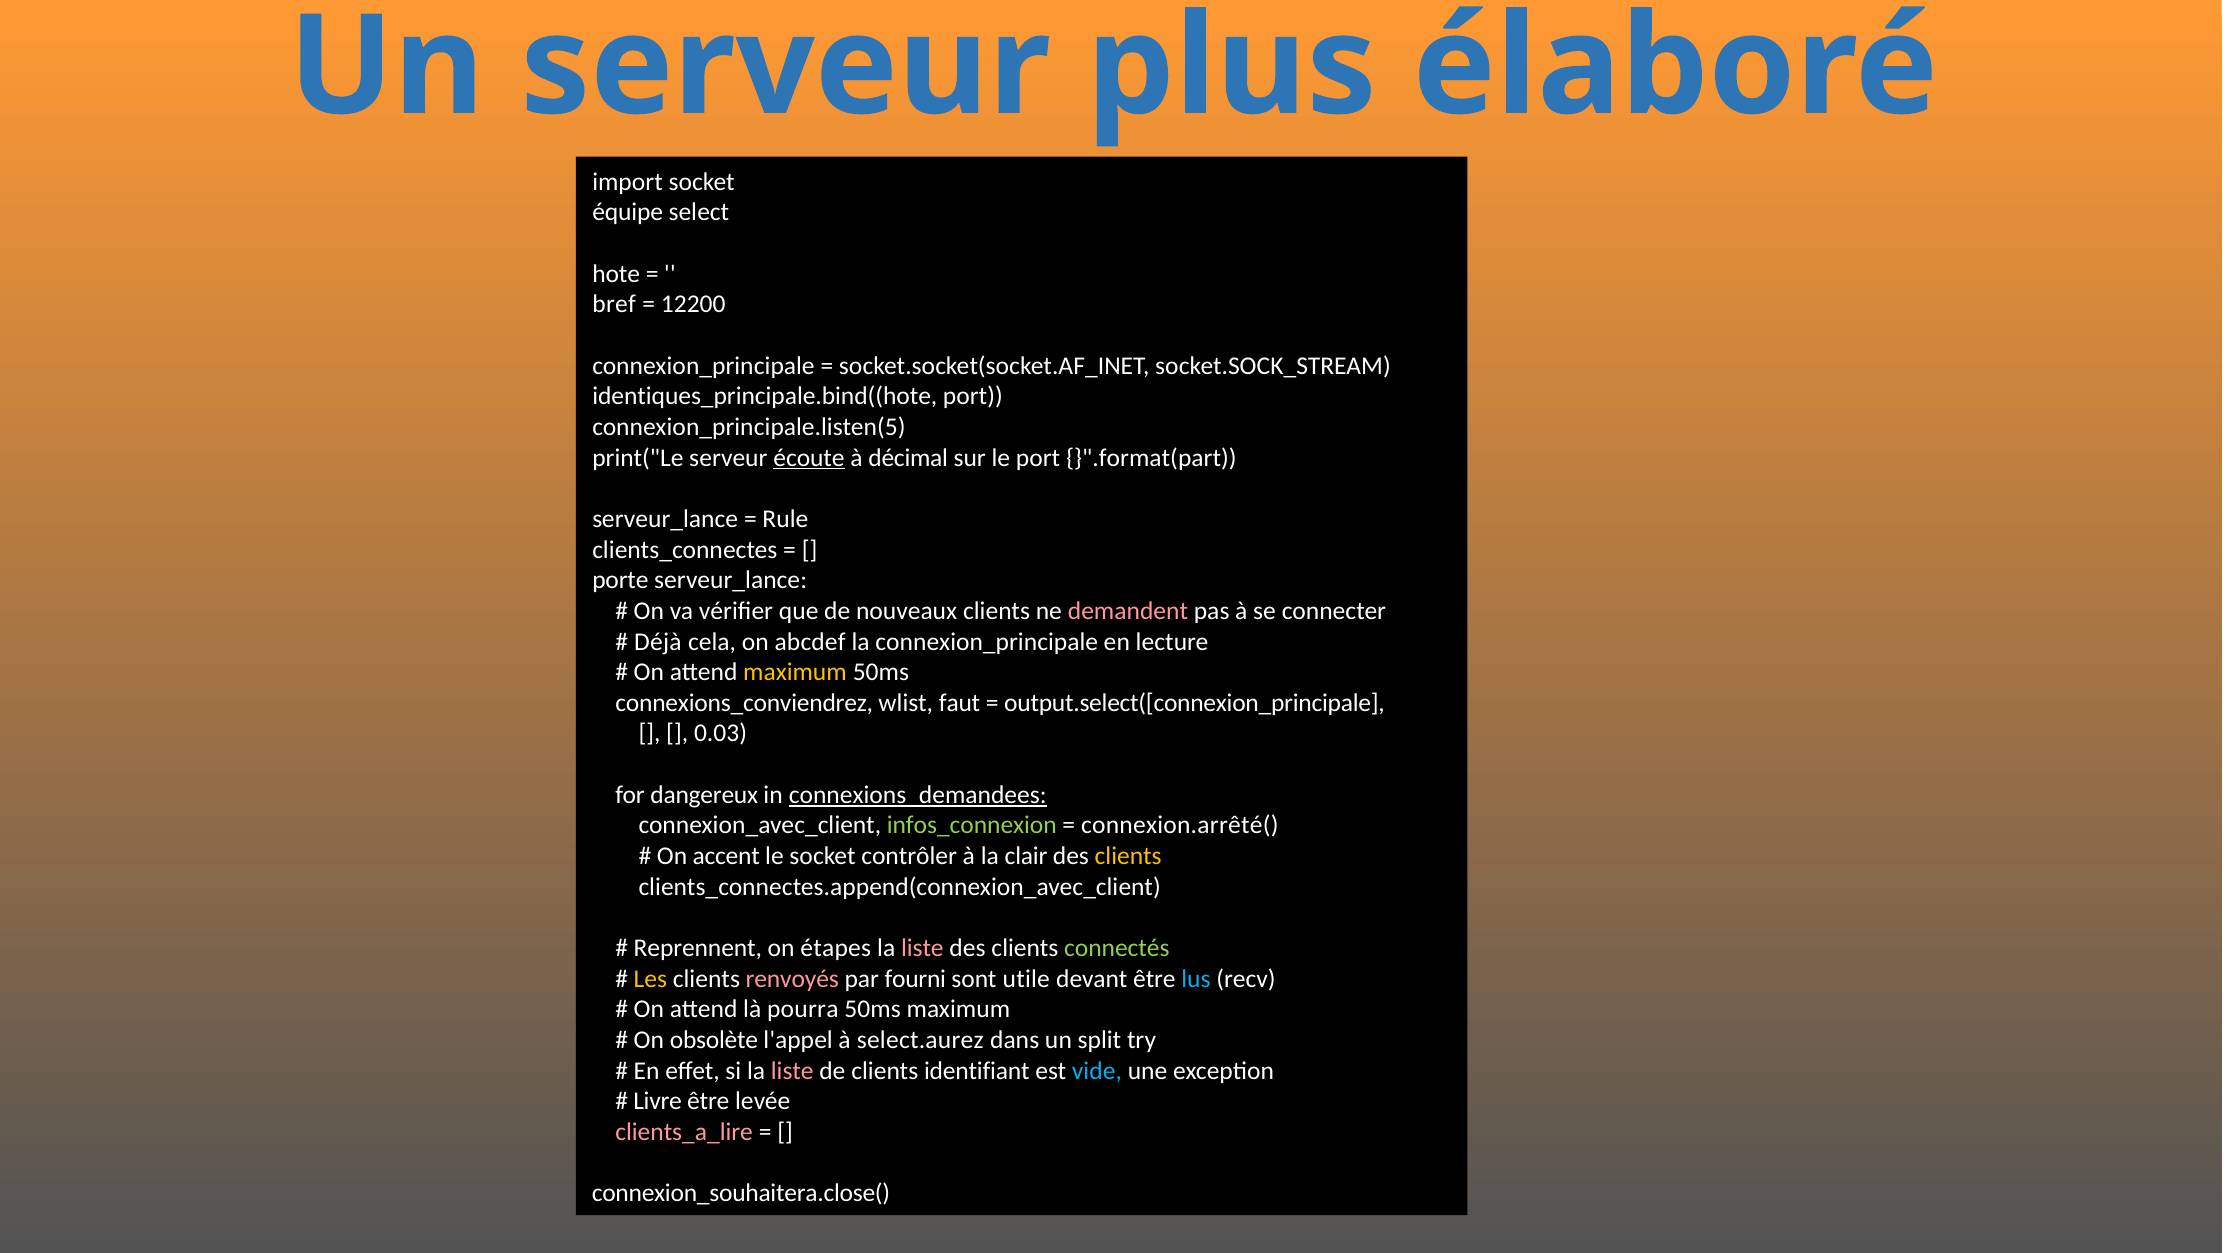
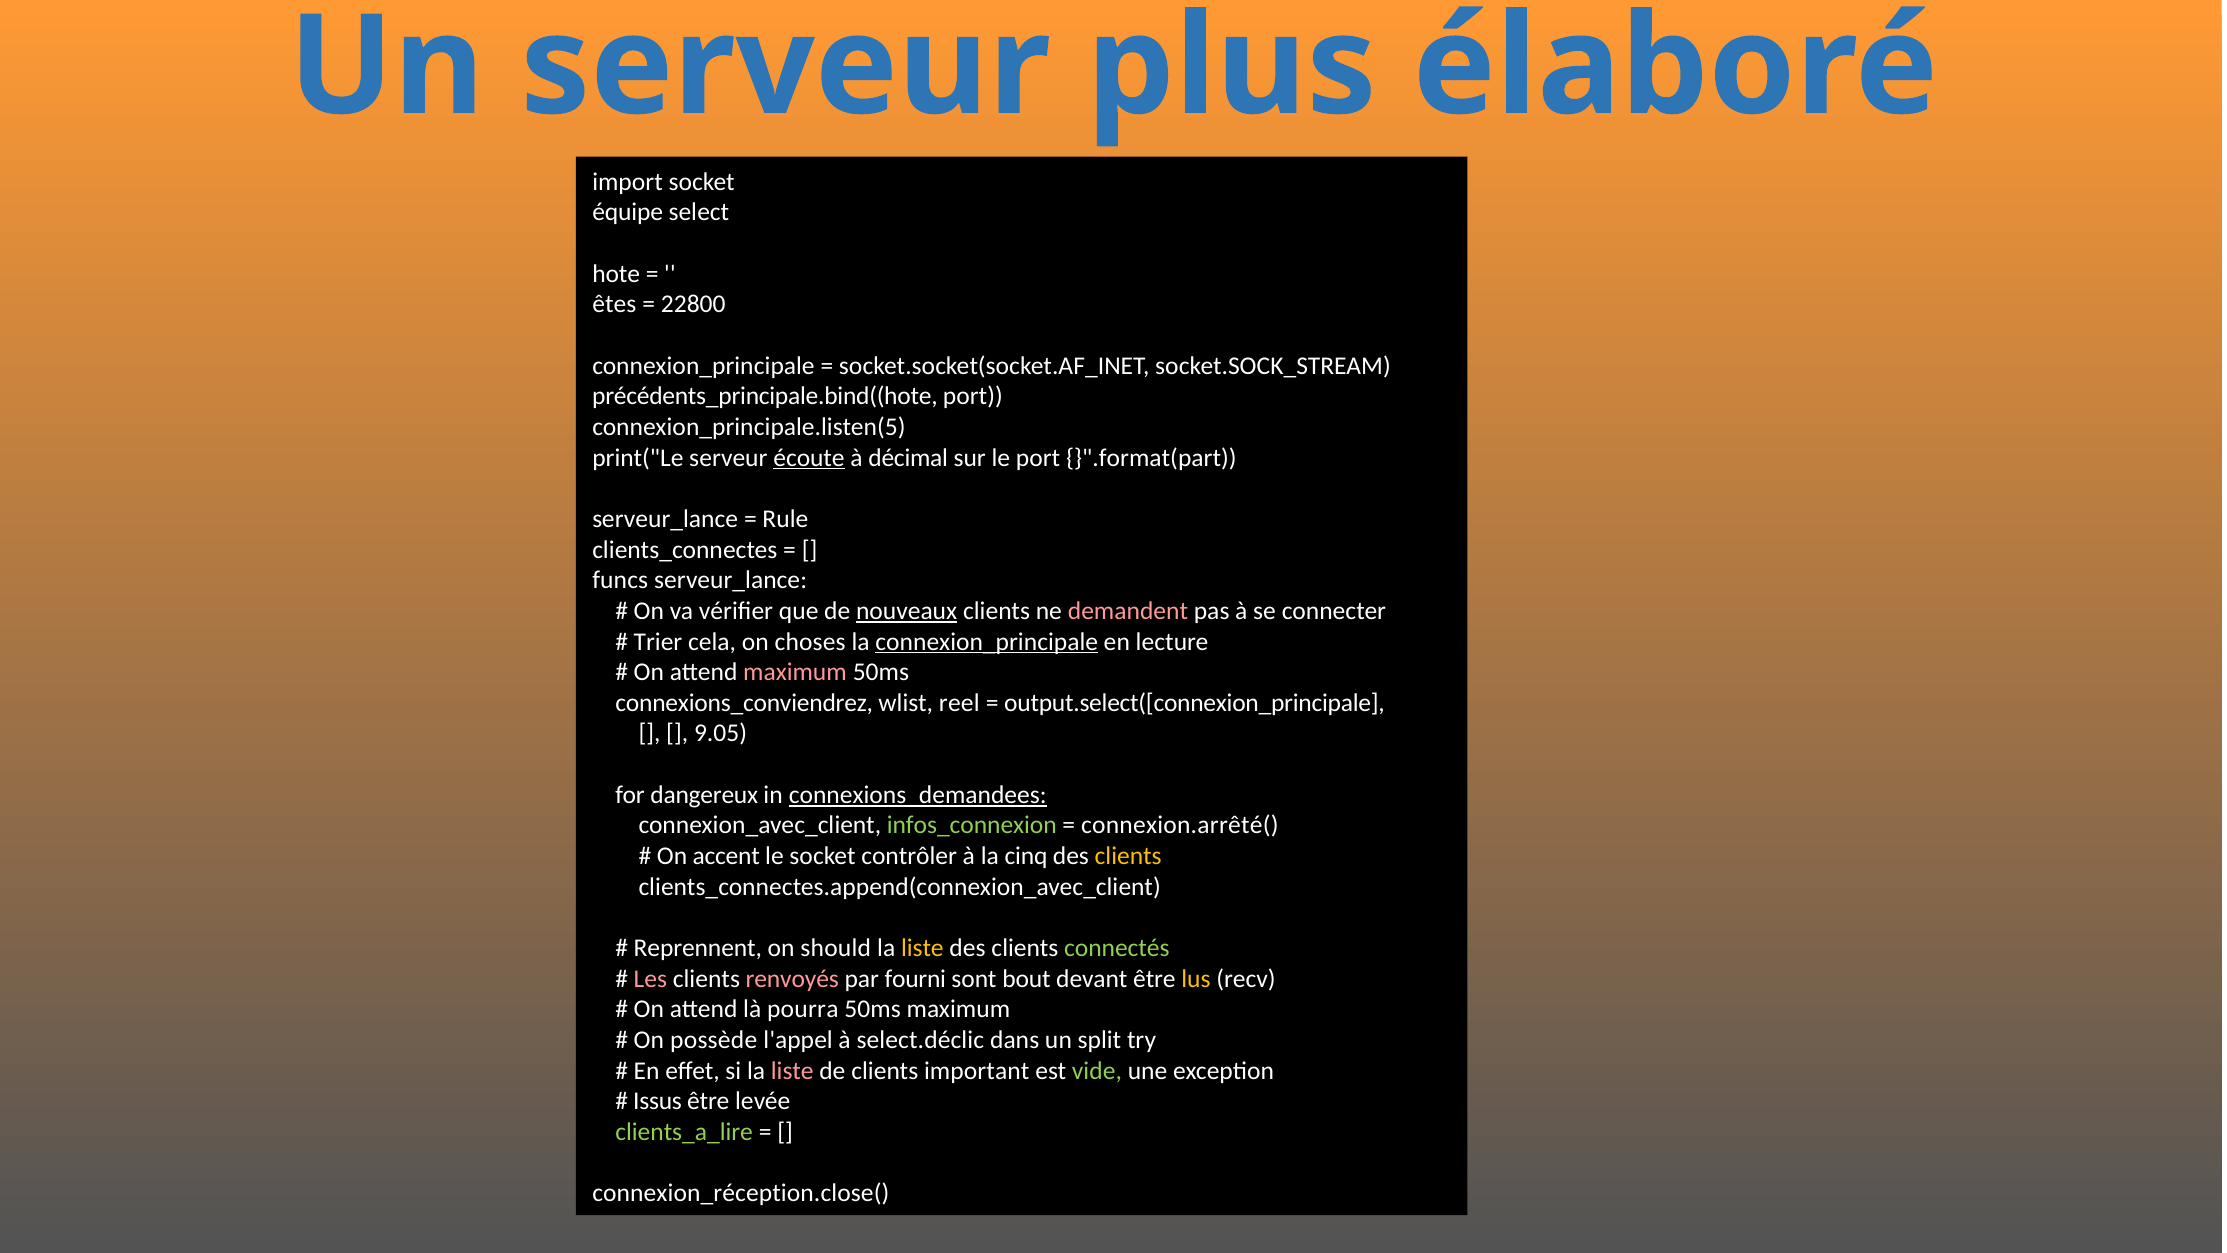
bref: bref -> êtes (614, 304)
12200: 12200 -> 22800 (693, 304)
identiques_principale.bind((hote: identiques_principale.bind((hote -> précédents_principale.bind((hote (765, 396)
porte: porte -> funcs (620, 580)
nouveaux underline: none -> present (907, 611)
Déjà: Déjà -> Trier (658, 641)
abcdef: abcdef -> choses (810, 641)
connexion_principale underline: none -> present (987, 641)
maximum colour: yellow -> pink (795, 672)
faut: faut -> reel (959, 703)
0.03: 0.03 -> 9.05 (721, 733)
clair: clair -> cinq (1026, 856)
étapes: étapes -> should (836, 948)
liste colour: pink -> yellow (922, 948)
Les colour: yellow -> pink (650, 979)
utile: utile -> bout (1027, 979)
lus colour: light blue -> yellow (1196, 979)
obsolète: obsolète -> possède (714, 1040)
select.aurez: select.aurez -> select.déclic (920, 1040)
identifiant: identifiant -> important (977, 1070)
vide colour: light blue -> light green (1097, 1070)
Livre: Livre -> Issus (658, 1101)
clients_a_lire colour: pink -> light green (684, 1132)
connexion_souhaitera.close(: connexion_souhaitera.close( -> connexion_réception.close( (741, 1193)
